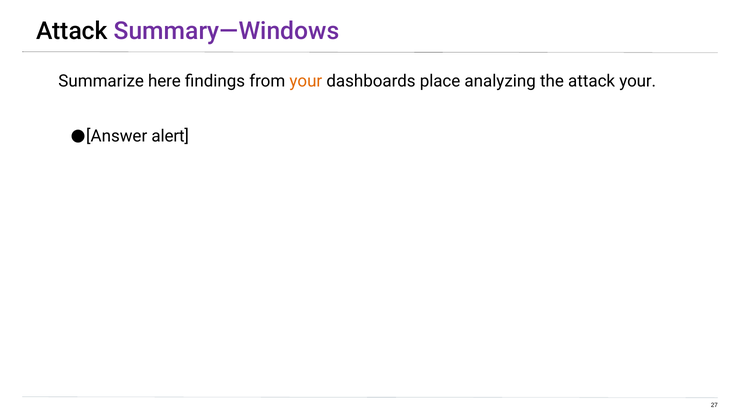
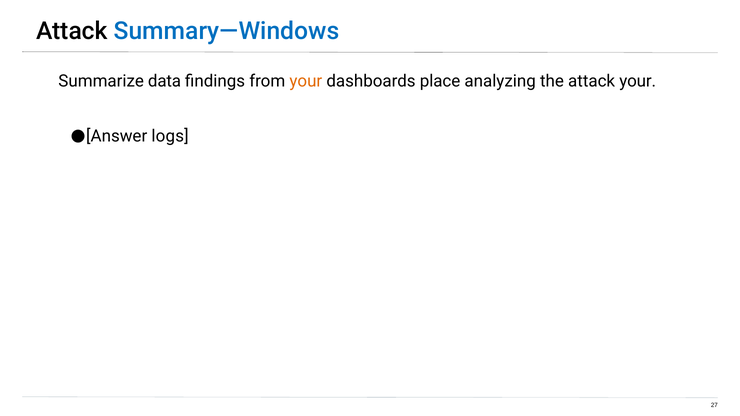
Summary—Windows colour: purple -> blue (227, 31)
here: here -> data (165, 81)
alert: alert -> logs (170, 136)
